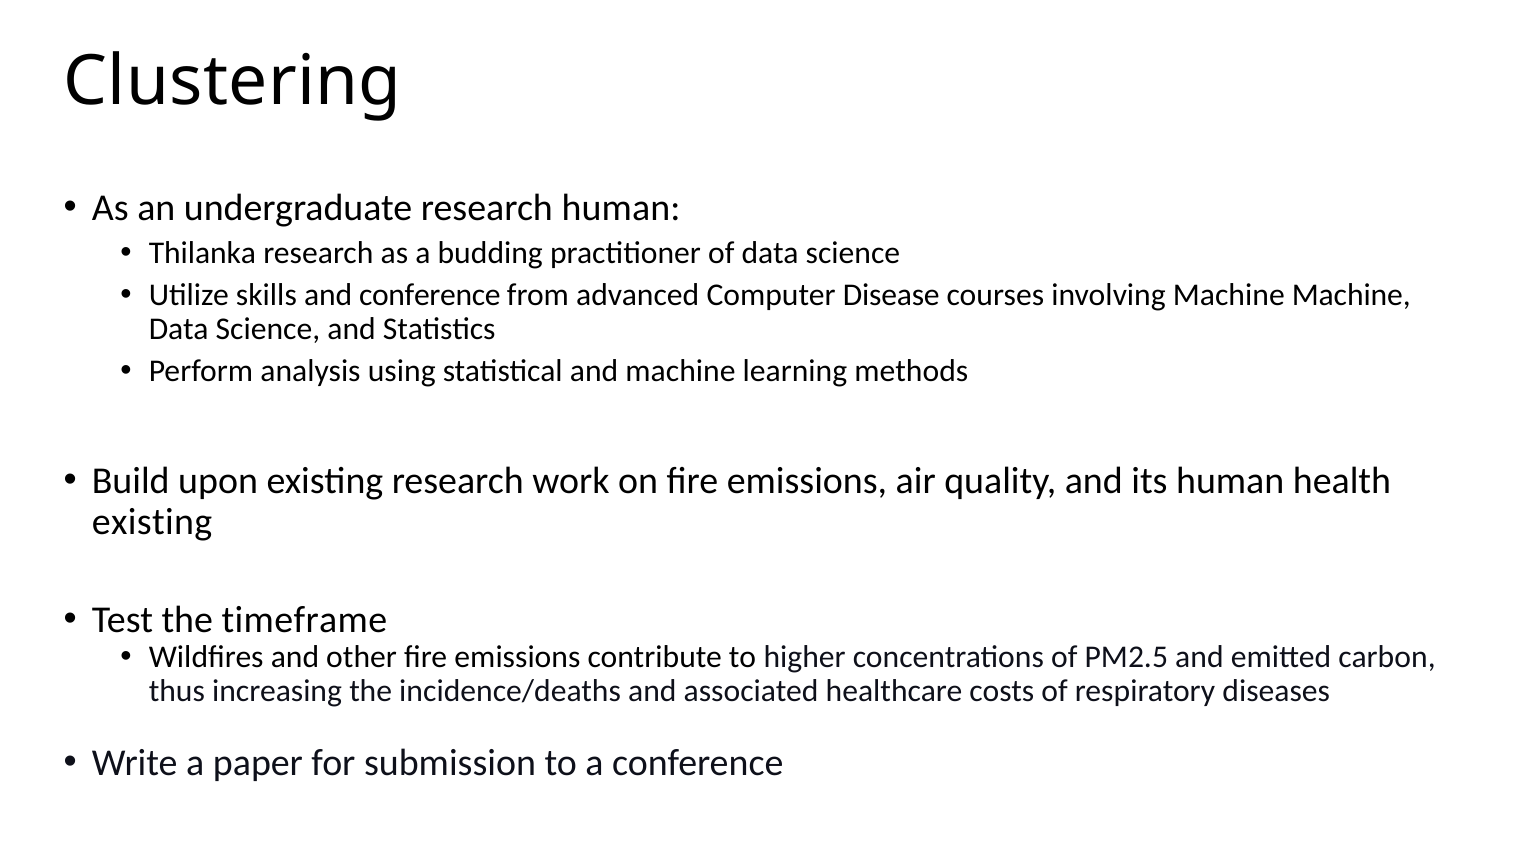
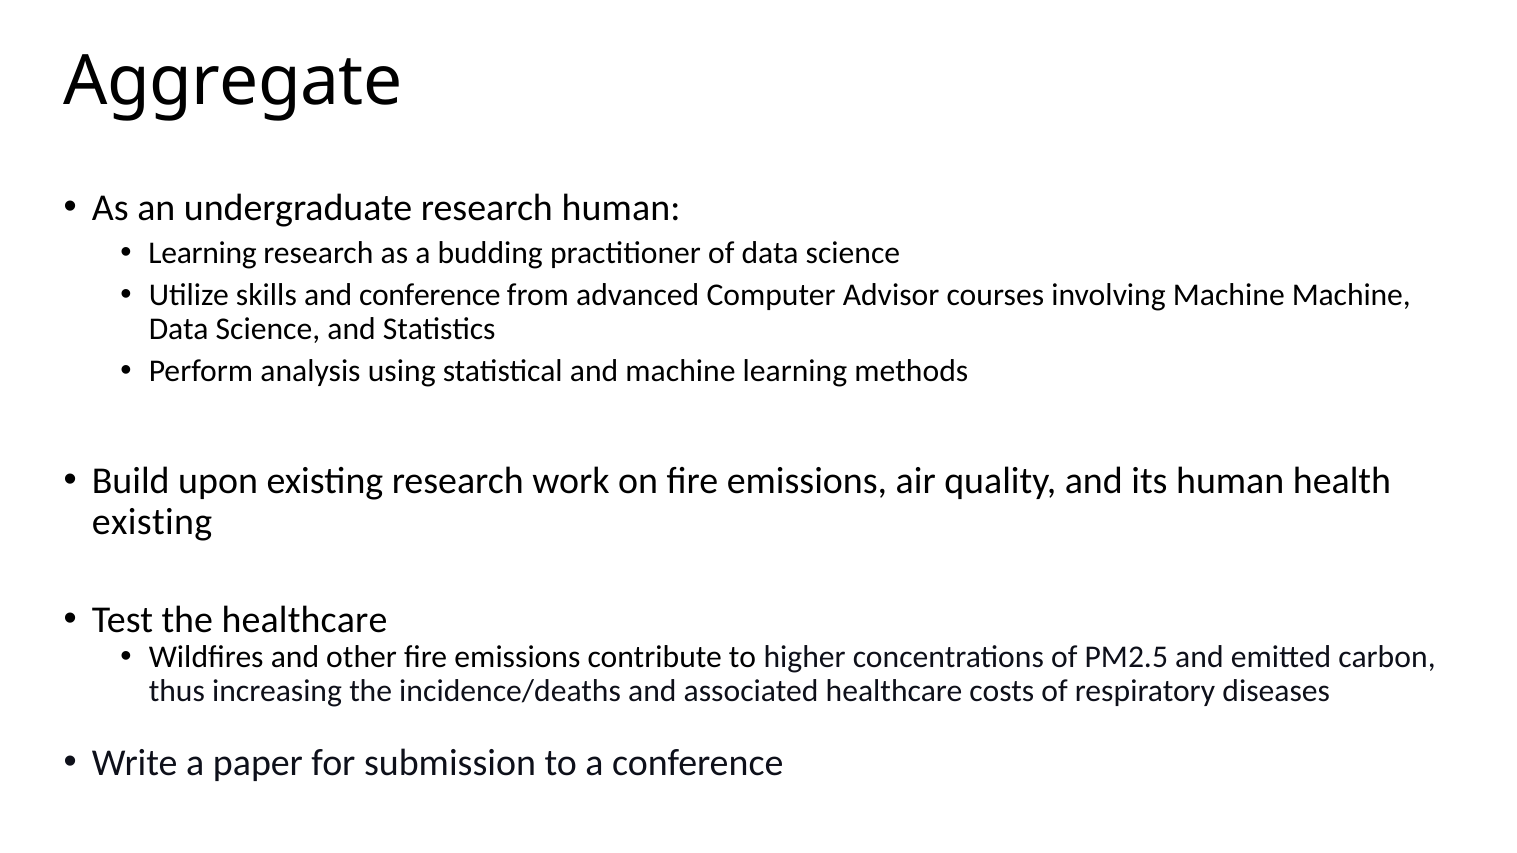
Clustering: Clustering -> Aggregate (233, 82)
Thilanka: Thilanka -> Learning (203, 253)
Disease: Disease -> Advisor (891, 295)
the timeframe: timeframe -> healthcare (305, 620)
